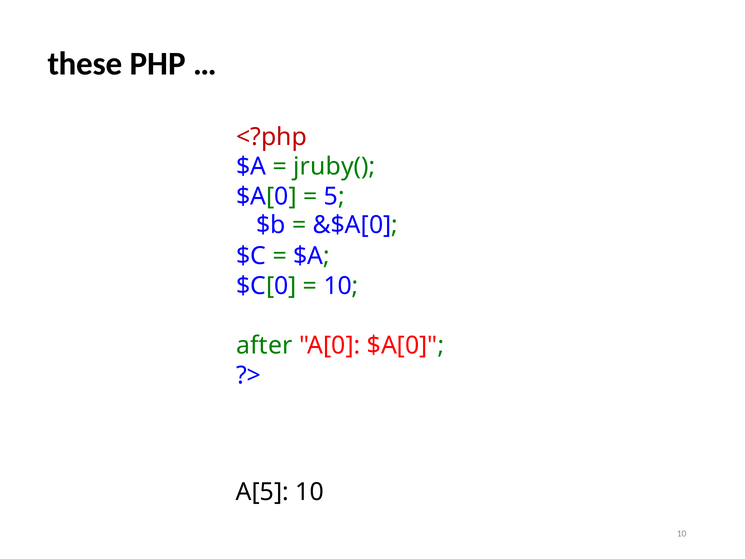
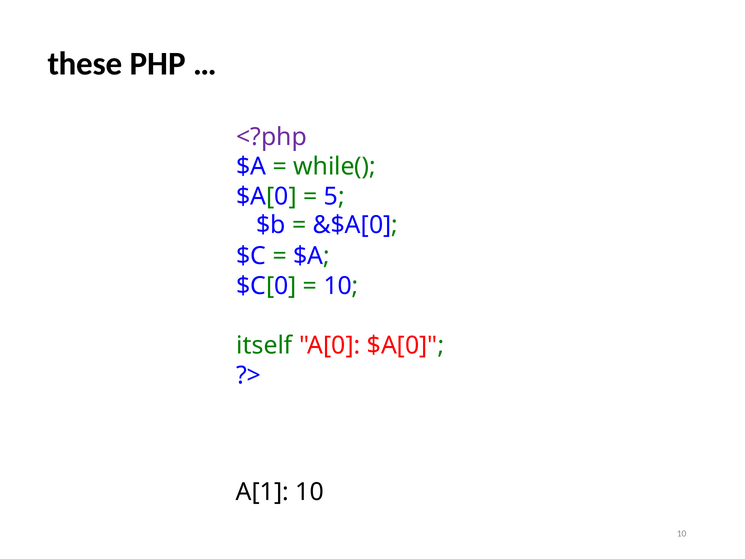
<?php colour: red -> purple (272, 137)
jruby(: jruby( -> while( (335, 167)
after: after -> itself (264, 345)
A[5: A[5 -> A[1 (262, 492)
